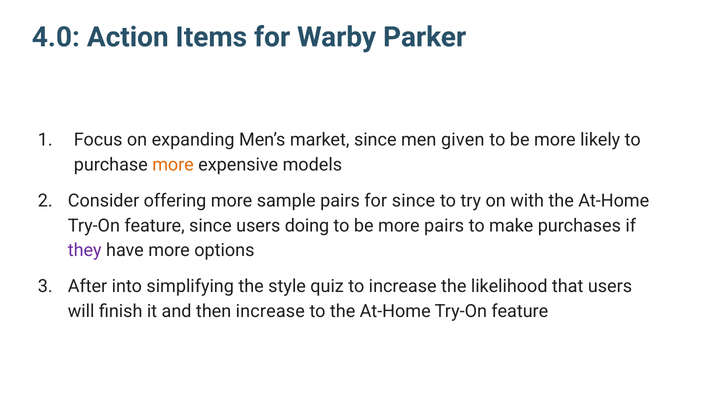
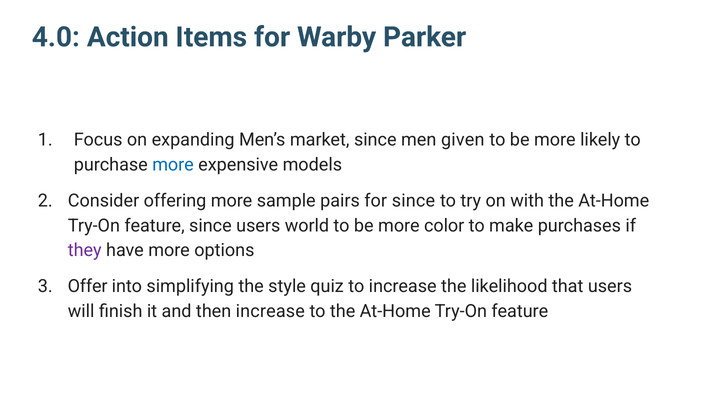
more colour: orange -> blue (173, 165)
doing: doing -> world (307, 225)
more pairs: pairs -> color (444, 225)
After: After -> Offer (88, 286)
